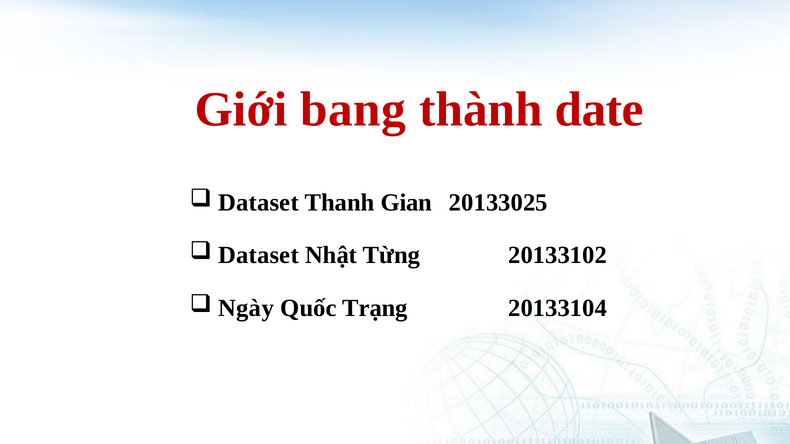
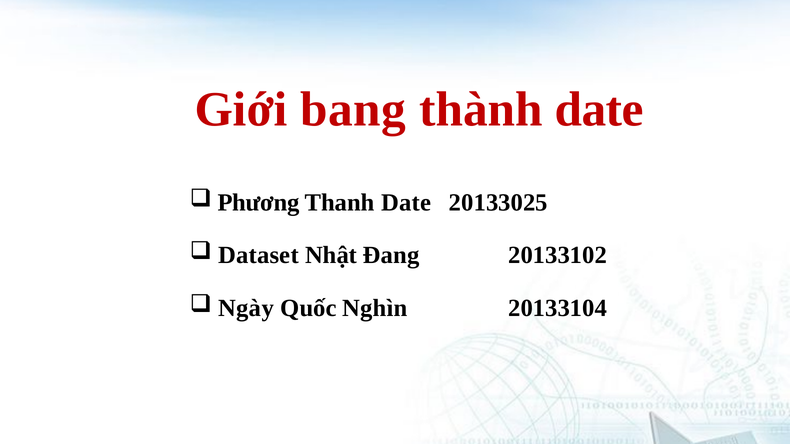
Dataset: Dataset -> Phương (259, 203)
Thanh Gian: Gian -> Date (406, 203)
Từng: Từng -> Đang (391, 256)
Trạng: Trạng -> Nghìn (375, 308)
